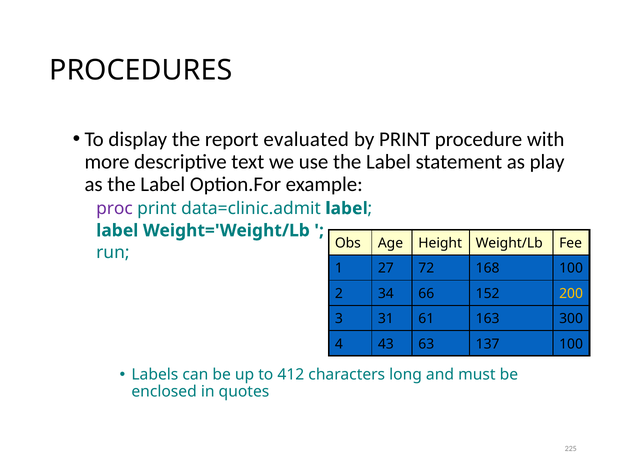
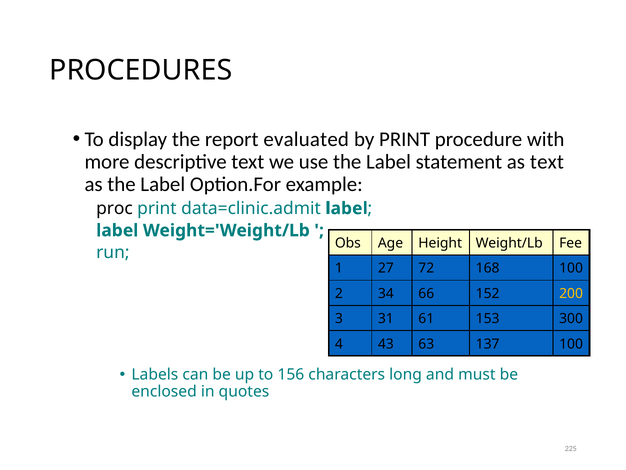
as play: play -> text (547, 162)
proc colour: purple -> black (114, 208)
163: 163 -> 153 (488, 318)
412: 412 -> 156 (291, 374)
